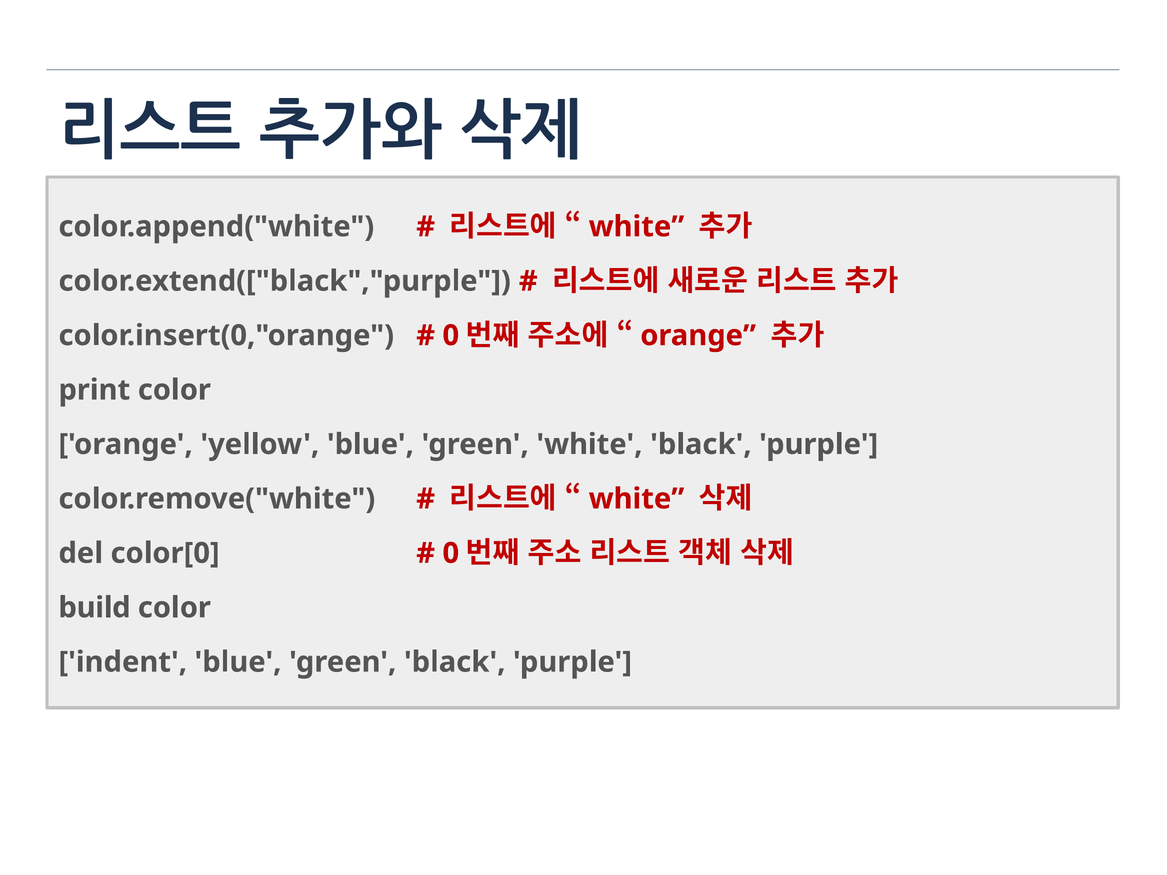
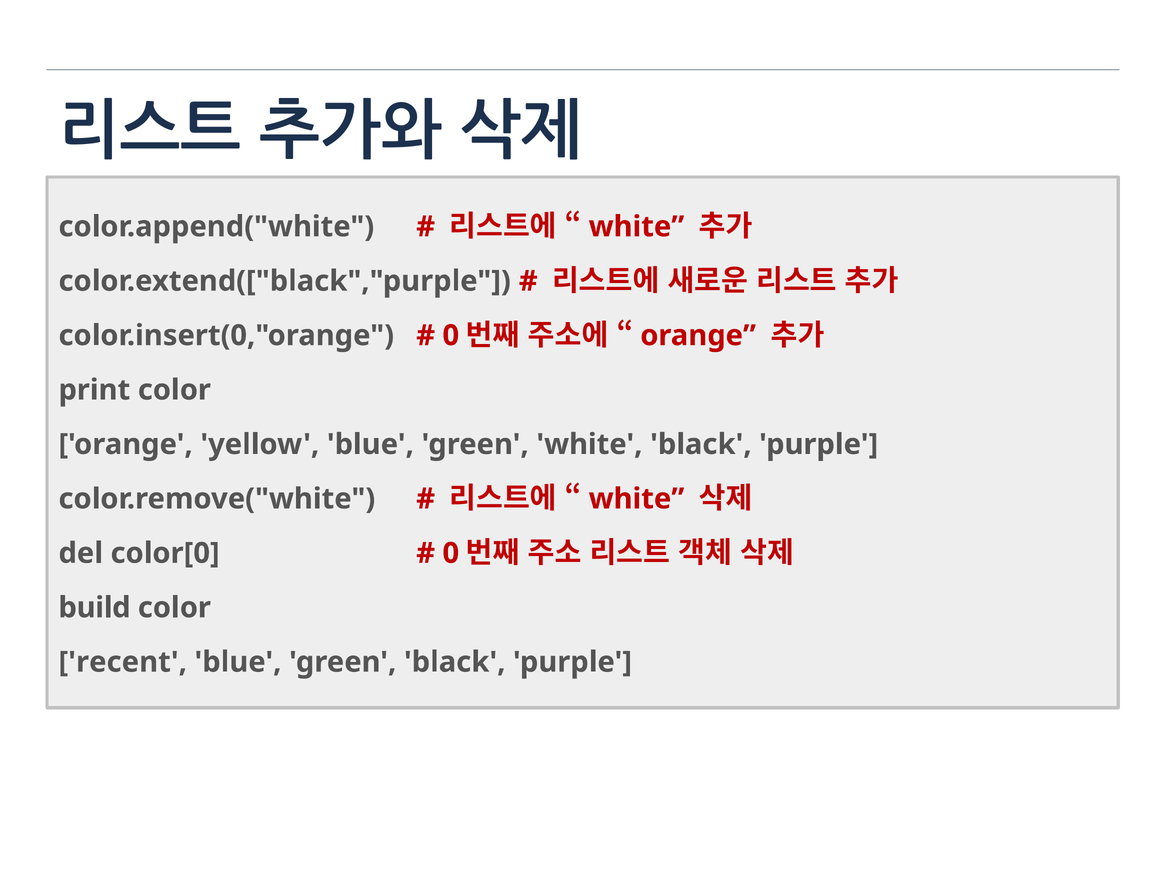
indent: indent -> recent (123, 662)
